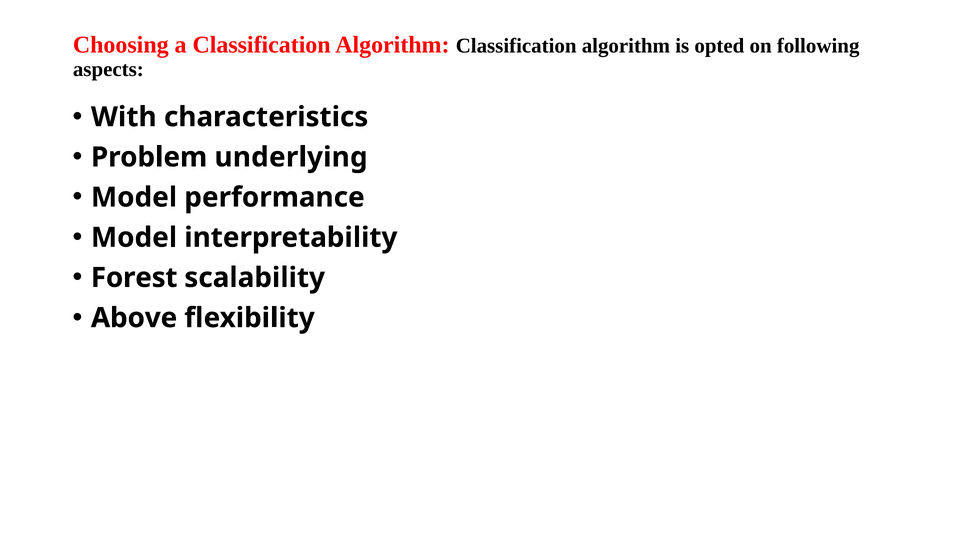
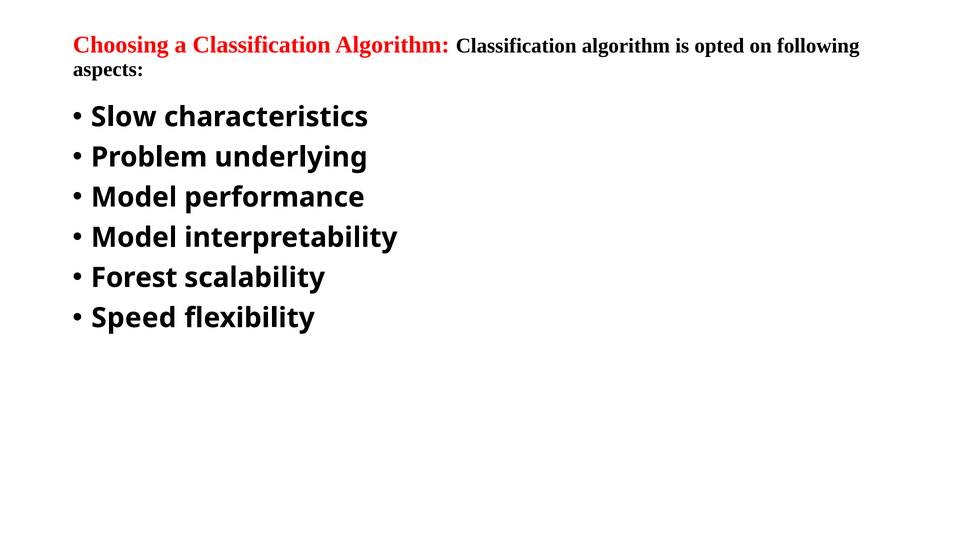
With: With -> Slow (124, 117)
Above: Above -> Speed (134, 318)
